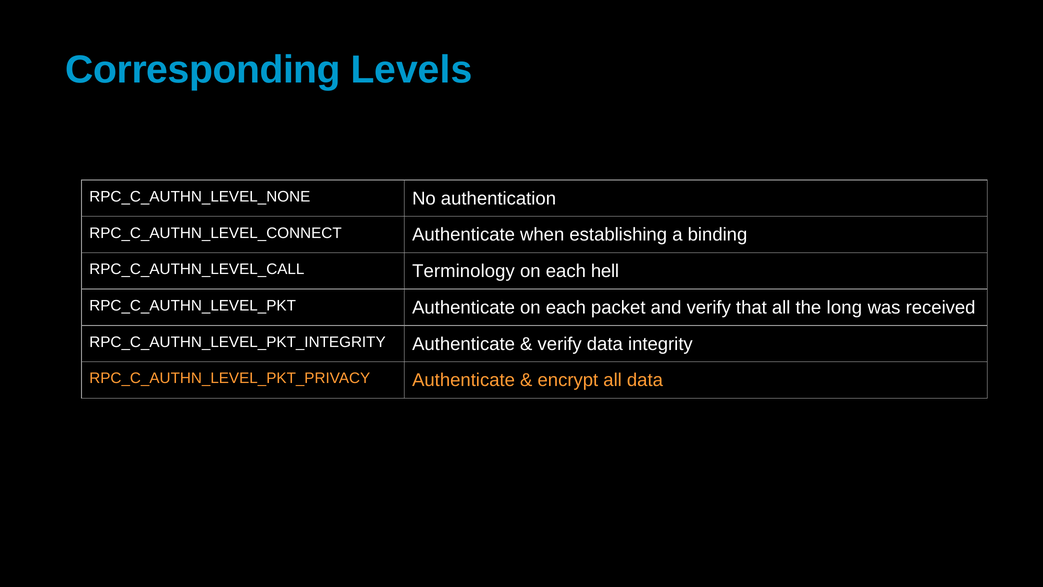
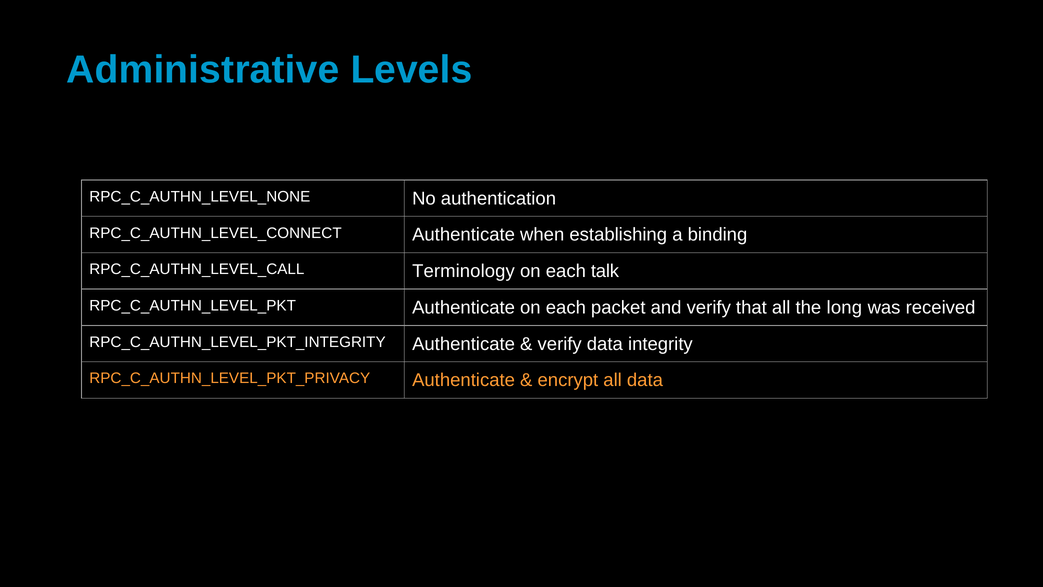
Corresponding: Corresponding -> Administrative (203, 70)
hell: hell -> talk (605, 271)
